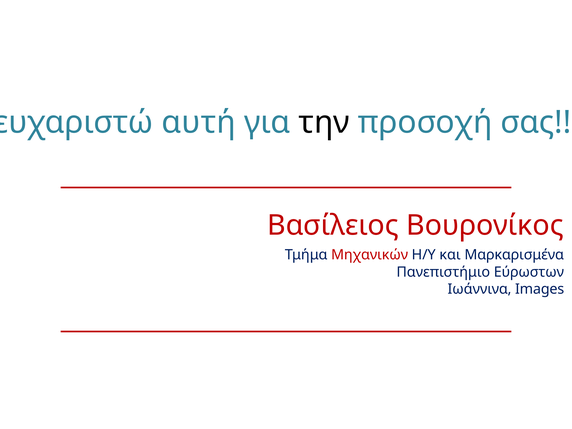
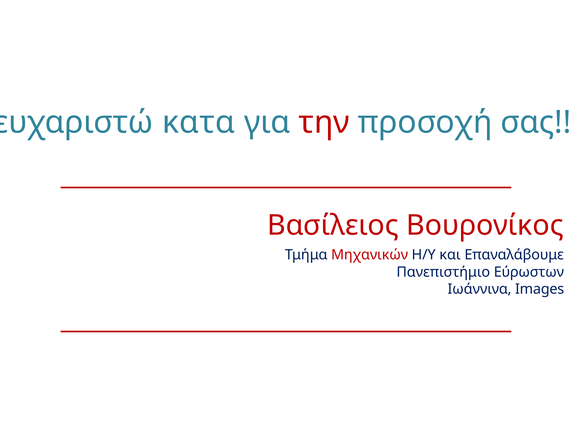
αυτή: αυτή -> κατα (199, 122)
την colour: black -> red (324, 122)
Μαρκαρισμένα: Μαρκαρισμένα -> Επαναλάβουμε (514, 255)
